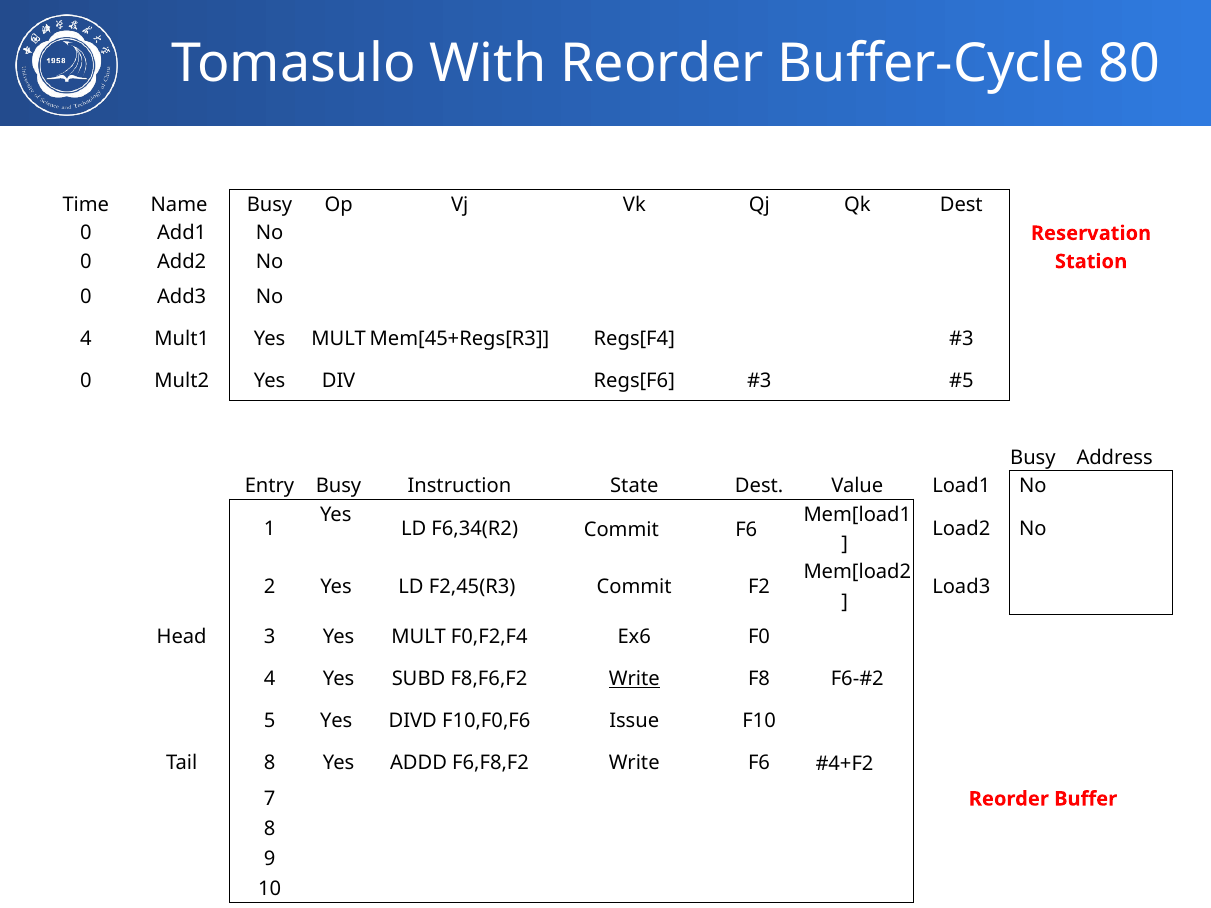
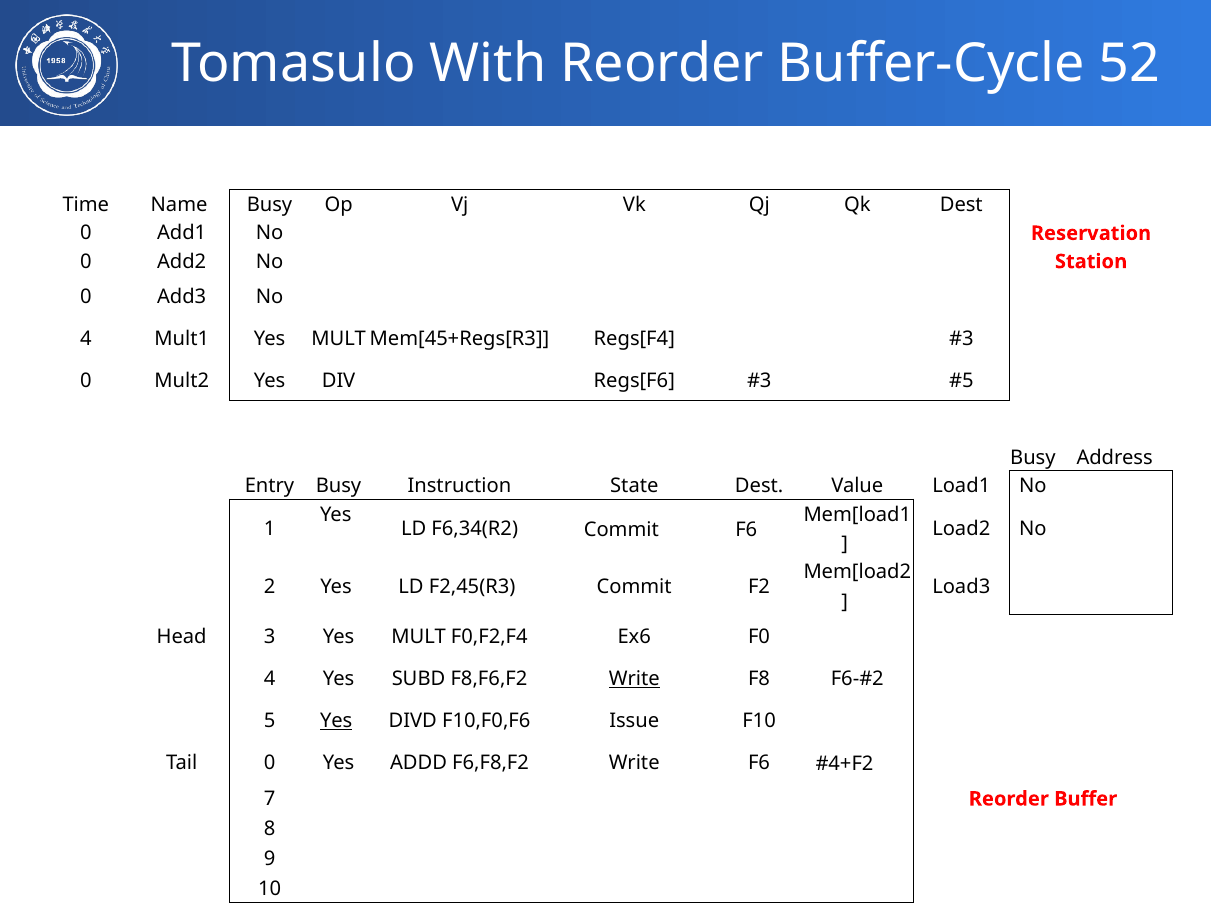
80: 80 -> 52 (1129, 63)
Yes underline: none -> present (336, 721)
Tail 8: 8 -> 0 (270, 763)
